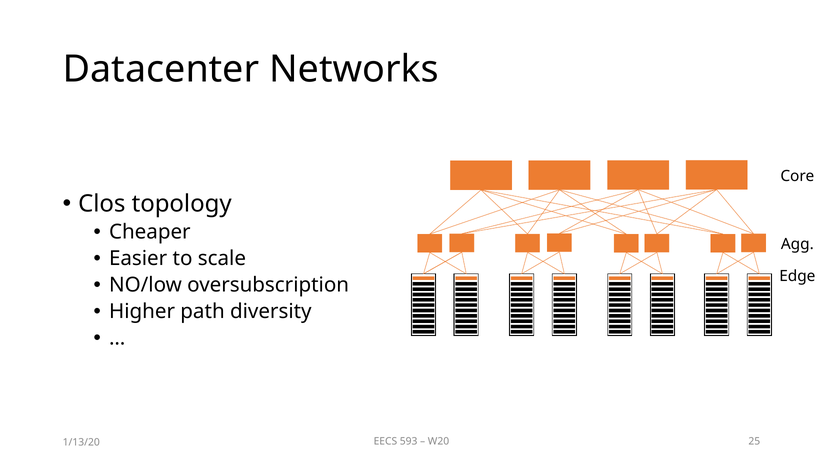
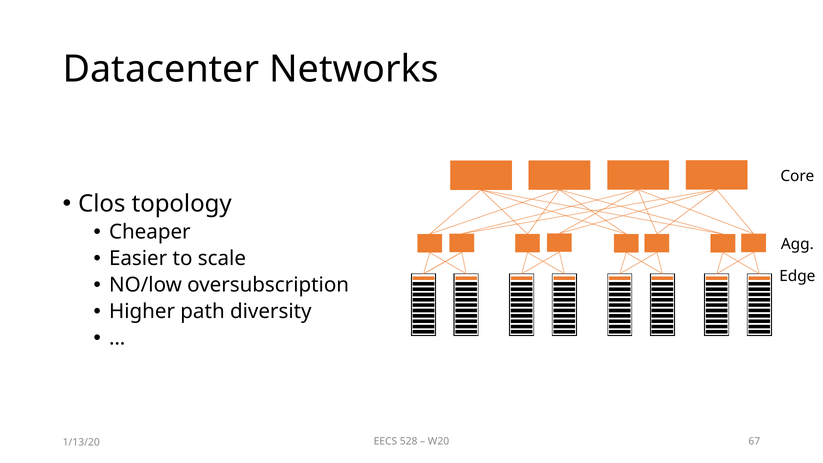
593: 593 -> 528 (409, 441)
25: 25 -> 67 (754, 441)
